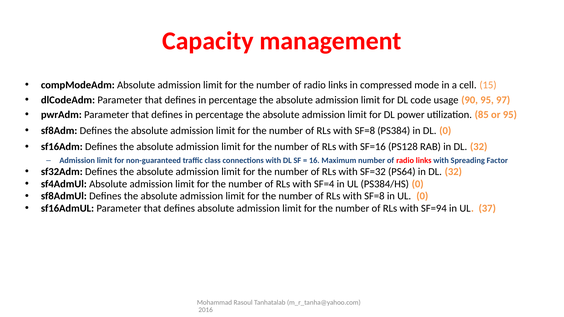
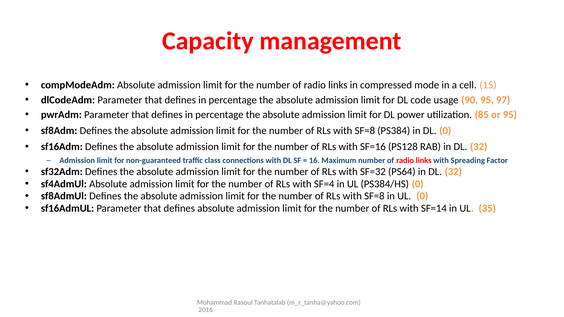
SF=94: SF=94 -> SF=14 (434, 209)
37: 37 -> 35 (487, 209)
